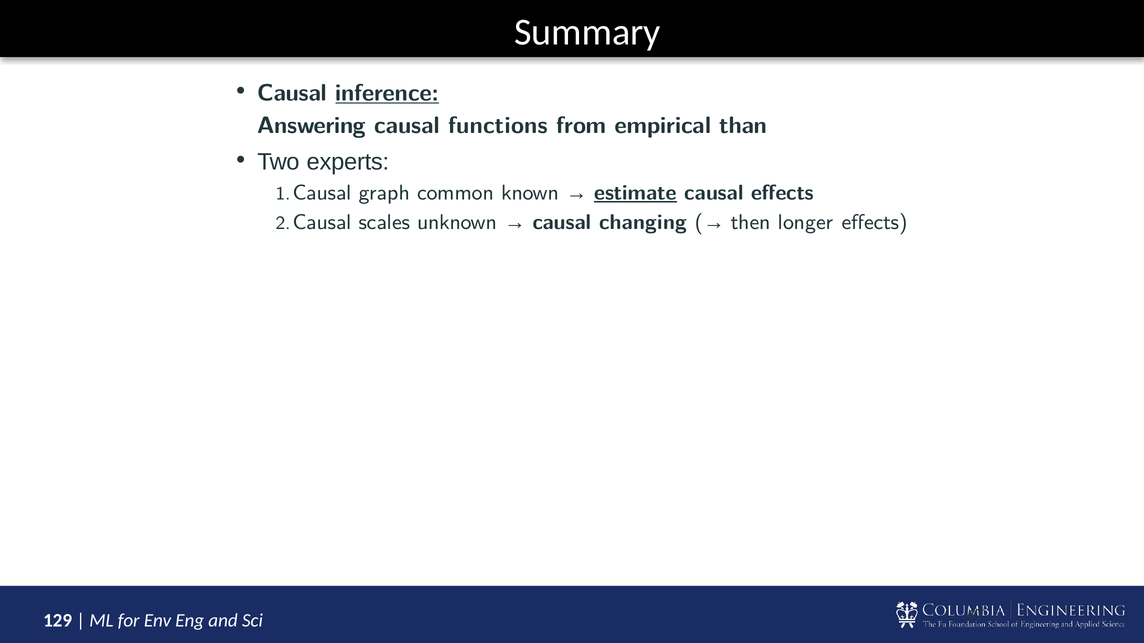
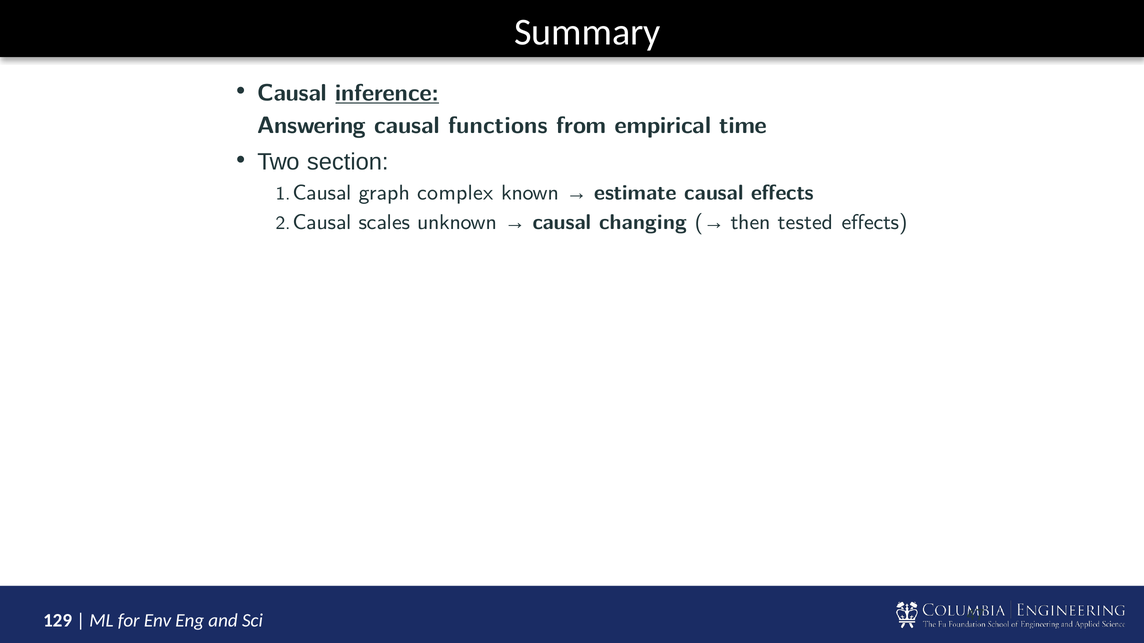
than: than -> time (743, 125)
experts: experts -> section (348, 162)
common: common -> complex (455, 193)
estimate underline: present -> none (636, 193)
longer: longer -> tested (806, 223)
